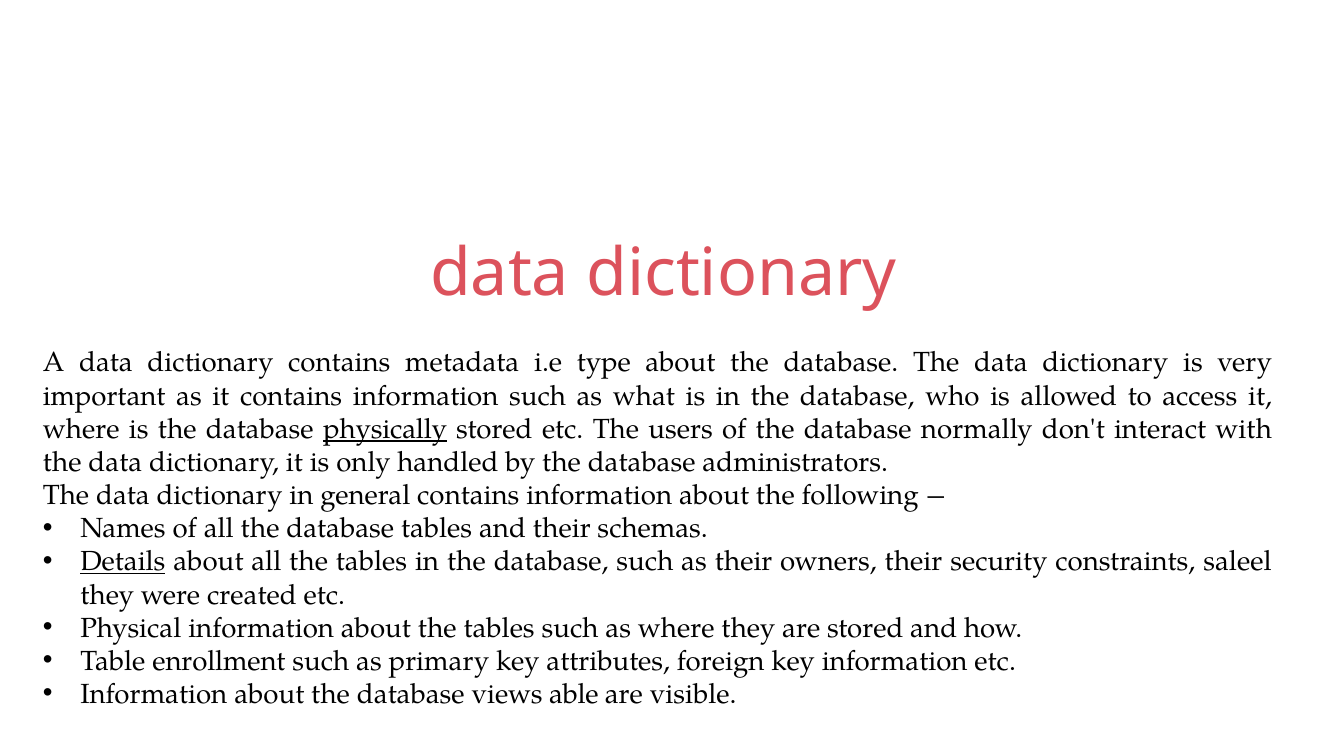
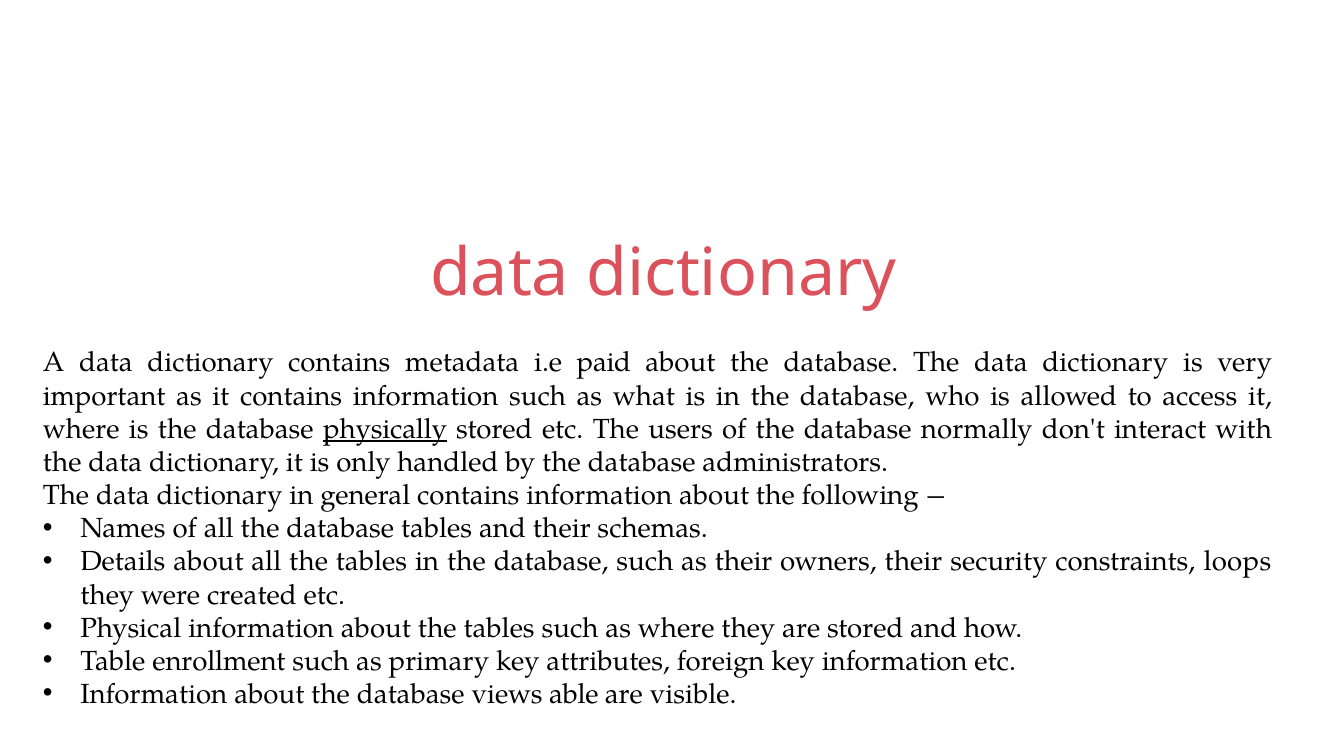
type: type -> paid (604, 363)
Details underline: present -> none (123, 562)
saleel: saleel -> loops (1237, 562)
